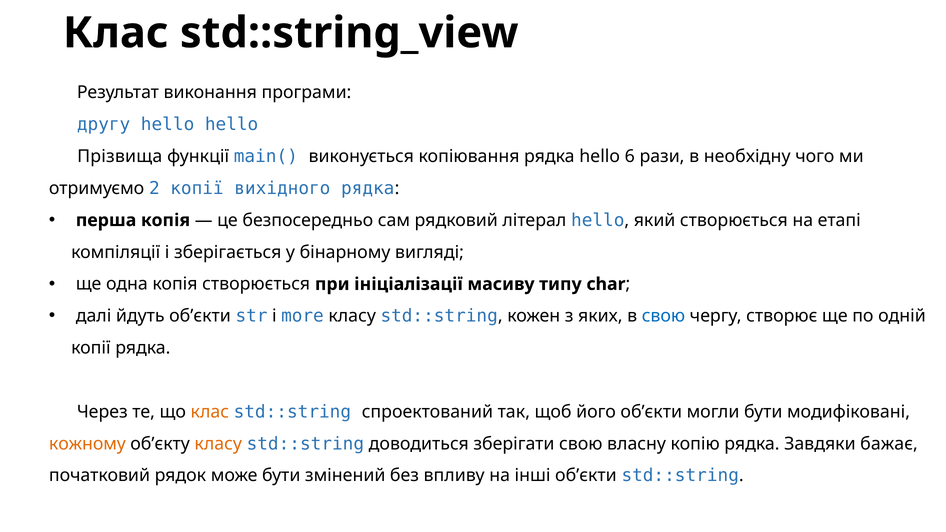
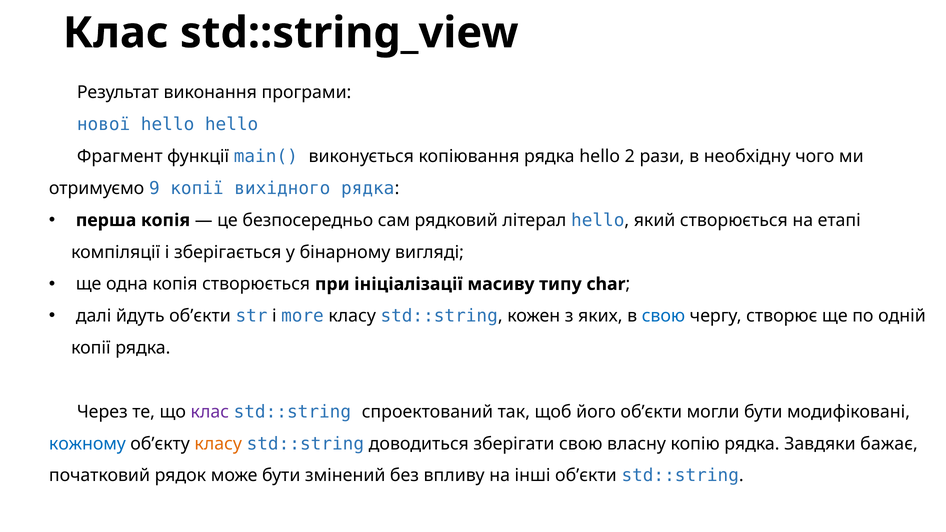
другу: другу -> нової (104, 125)
Прізвища: Прізвища -> Фрагмент (120, 156)
6: 6 -> 2 (630, 156)
2: 2 -> 9 (154, 188)
клас colour: orange -> purple (210, 412)
кожному colour: orange -> blue (87, 444)
